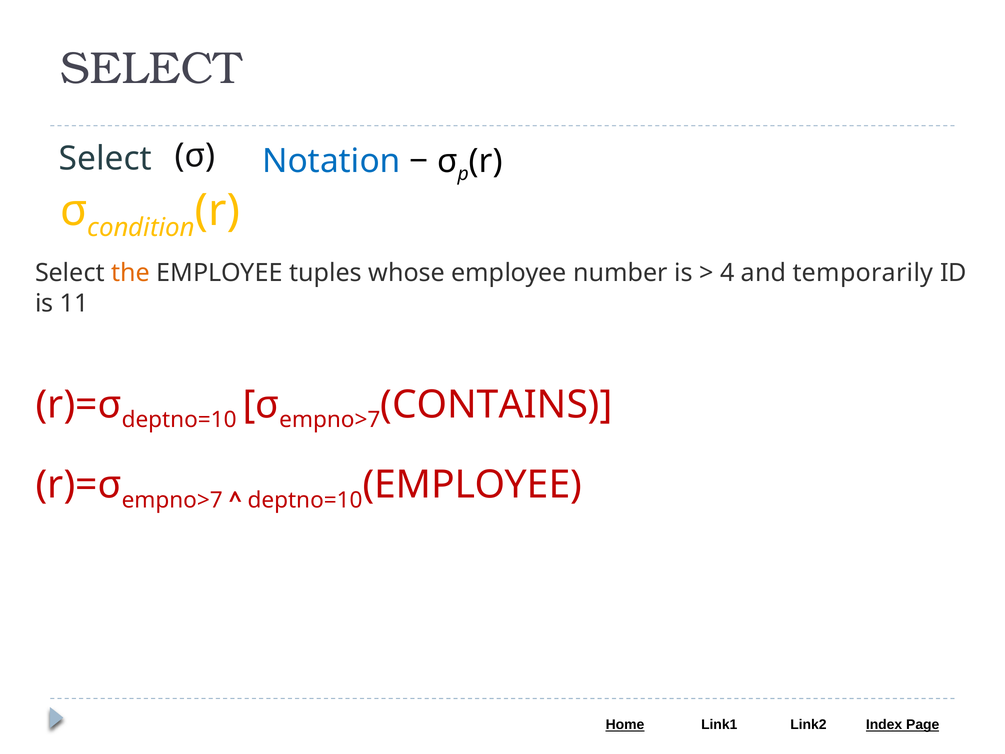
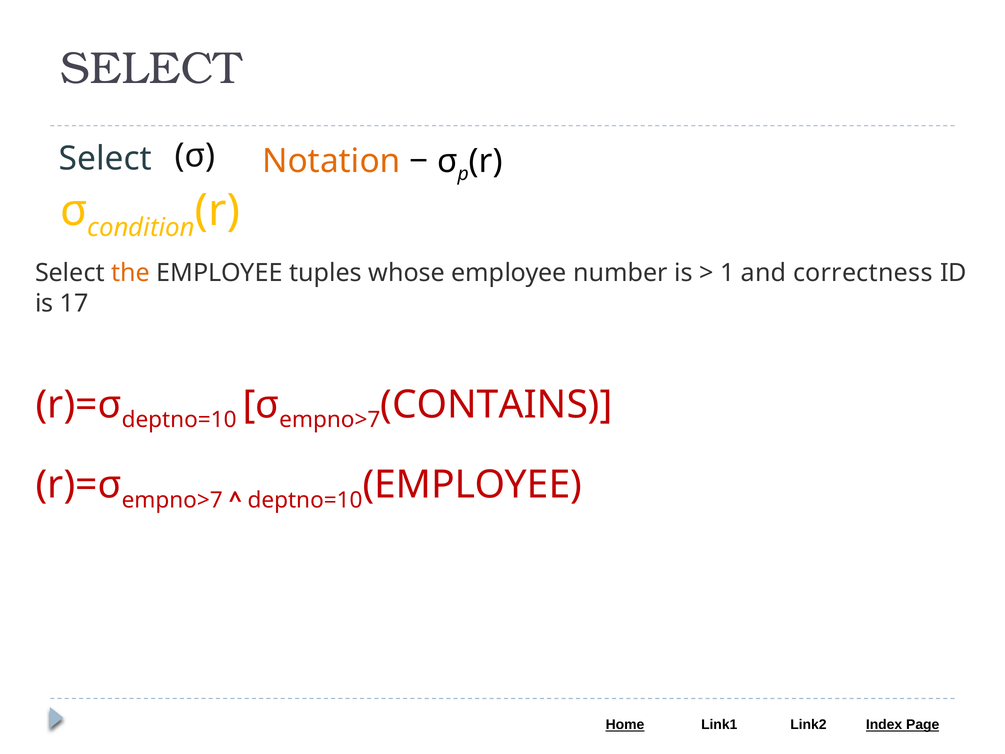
Notation colour: blue -> orange (331, 161)
4: 4 -> 1 (727, 273)
temporarily: temporarily -> correctness (863, 273)
11: 11 -> 17 (74, 303)
